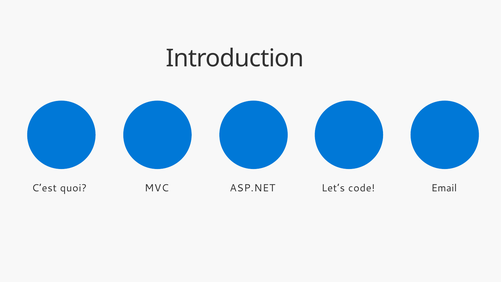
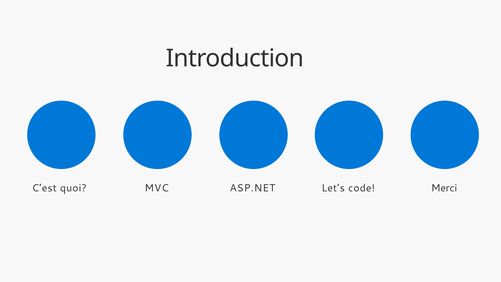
Email: Email -> Merci (444, 188)
